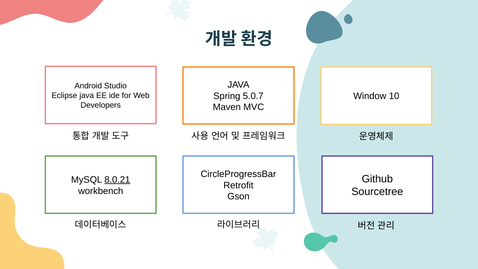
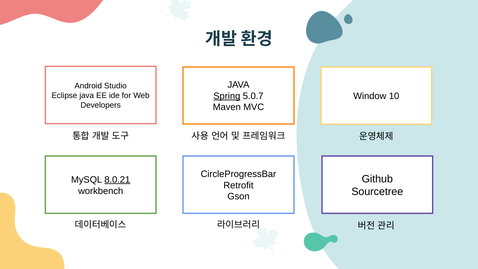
Spring underline: none -> present (227, 96)
